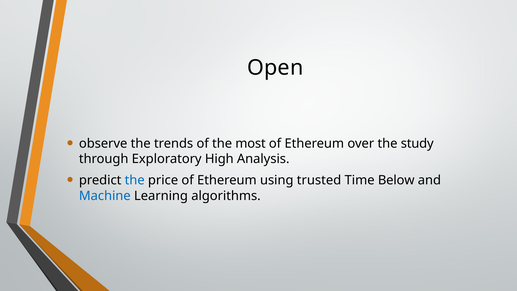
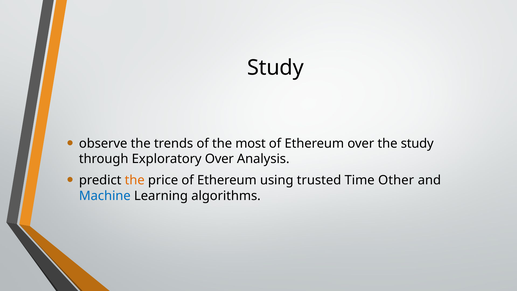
Open: Open -> Study (275, 68)
Exploratory High: High -> Over (219, 159)
the colour: blue -> orange (135, 180)
Below: Below -> Other (396, 180)
